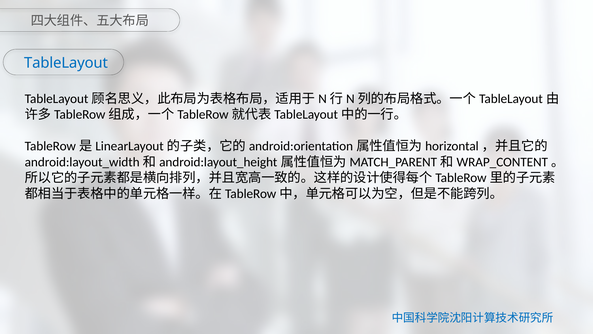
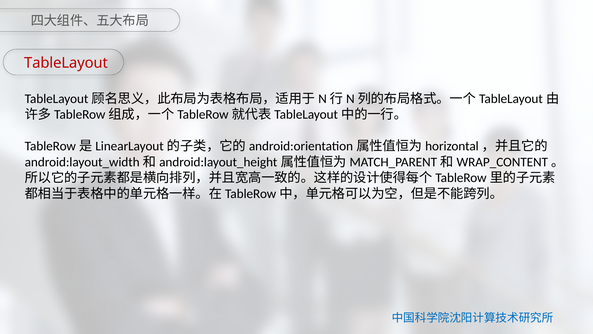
TableLayout colour: blue -> red (66, 63)
